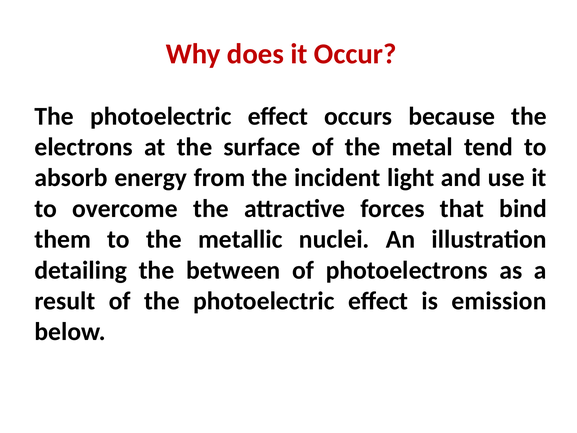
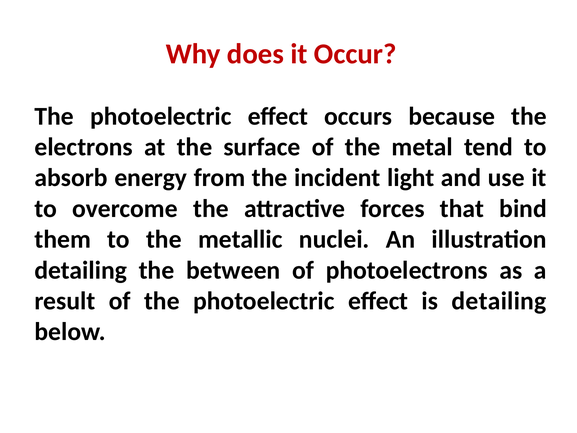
is emission: emission -> detailing (499, 301)
